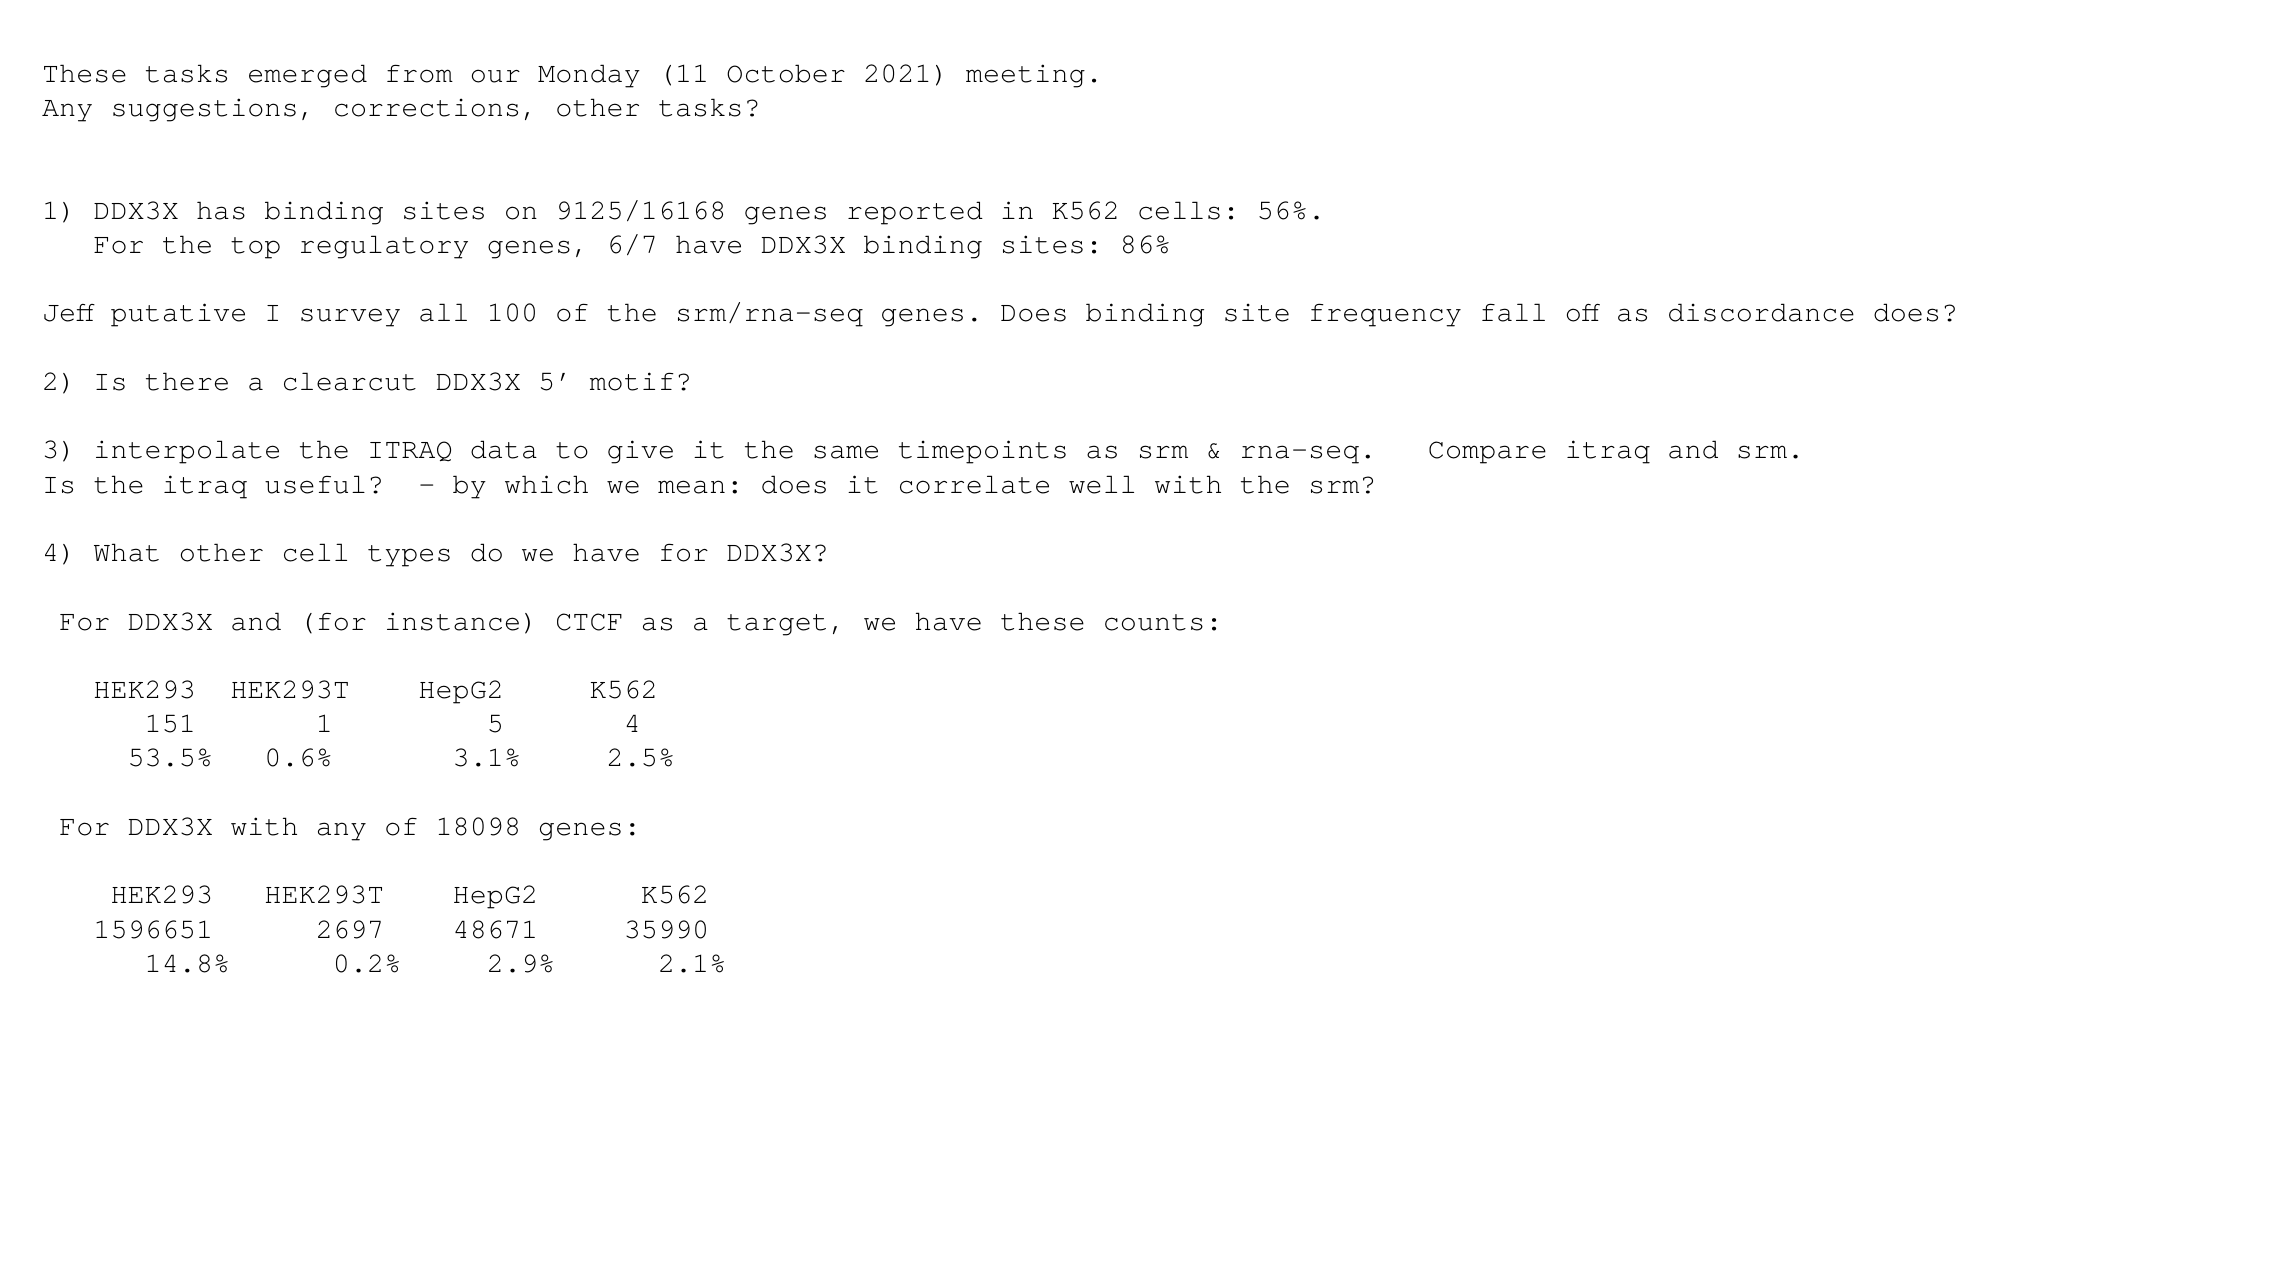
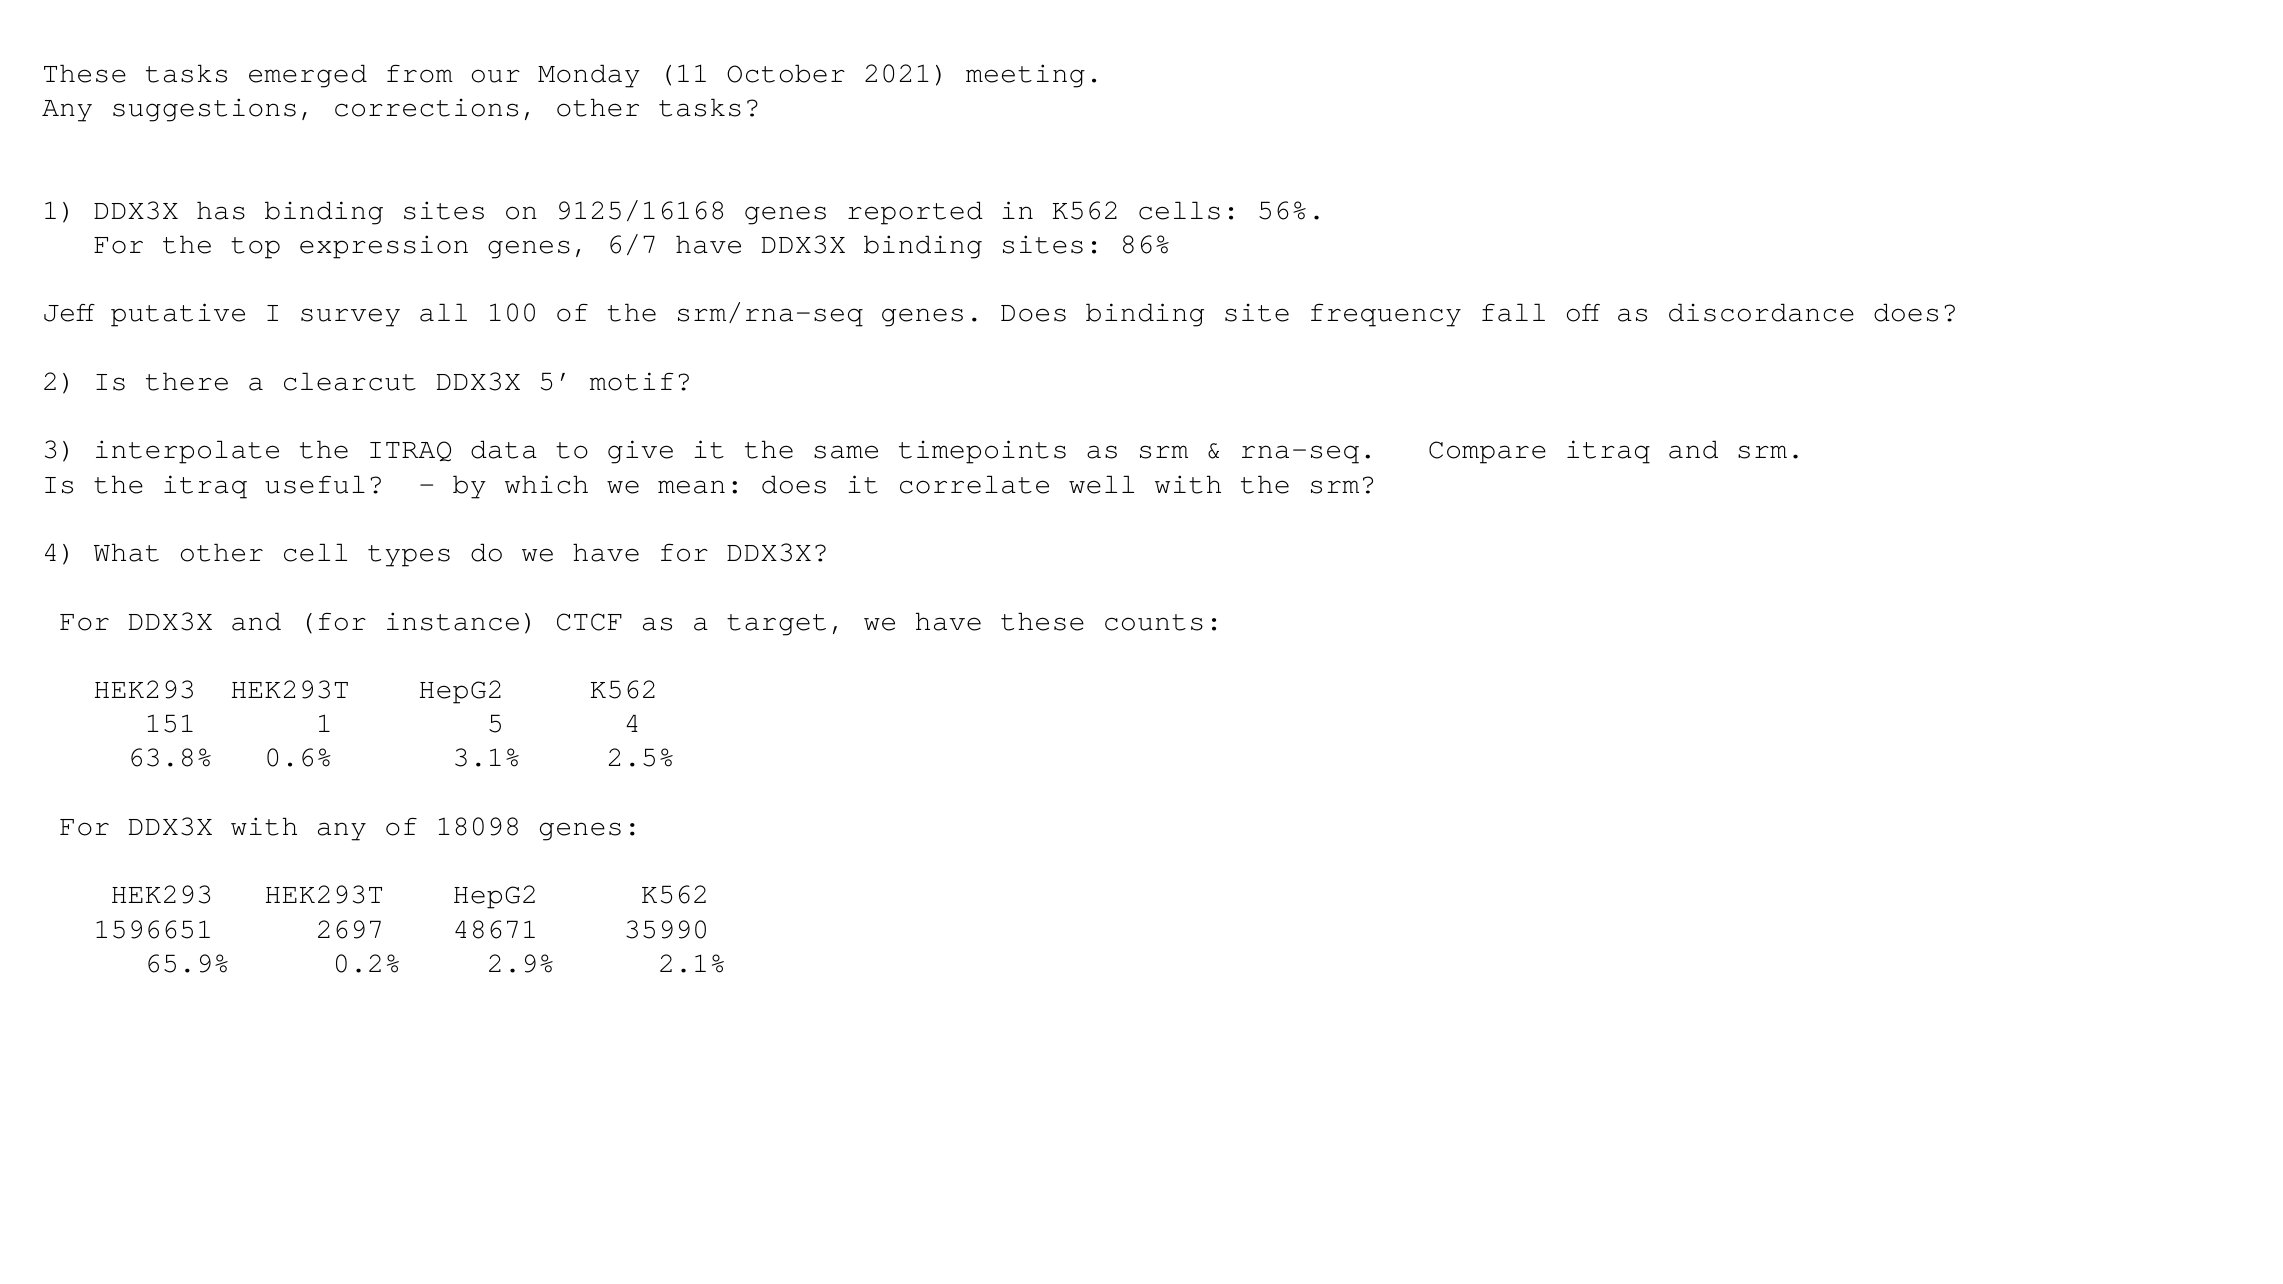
regulatory: regulatory -> expression (384, 244)
53.5%: 53.5% -> 63.8% (170, 758)
14.8%: 14.8% -> 65.9% (187, 963)
